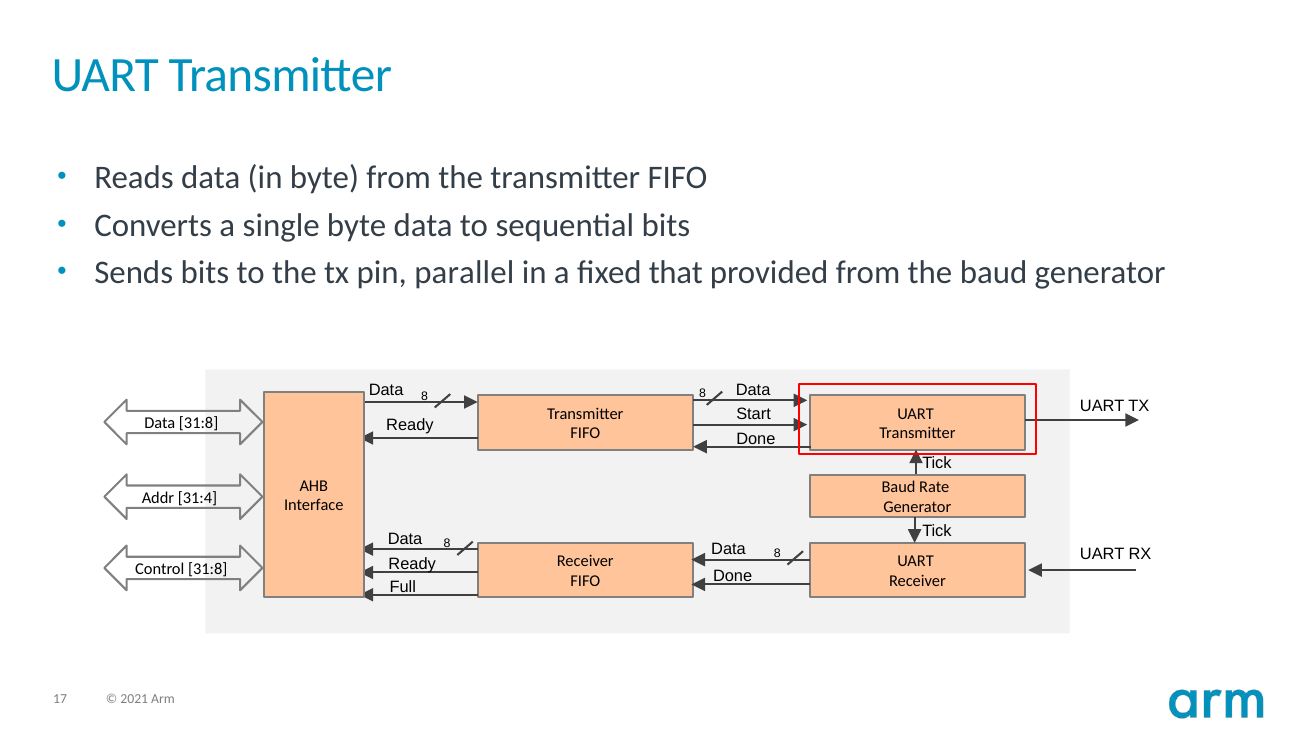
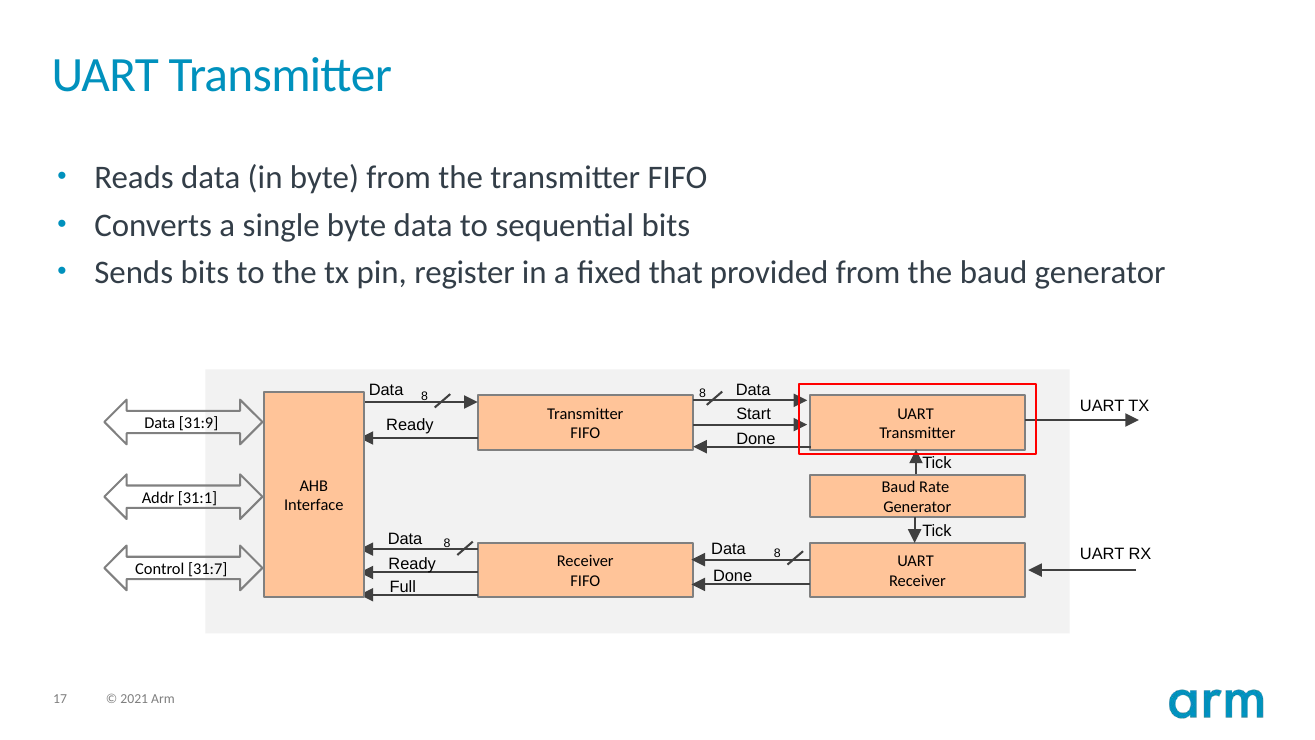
parallel: parallel -> register (465, 273)
Data 31:8: 31:8 -> 31:9 (199, 423)
31:4: 31:4 -> 31:1 (198, 498)
Control 31:8: 31:8 -> 31:7 (208, 569)
